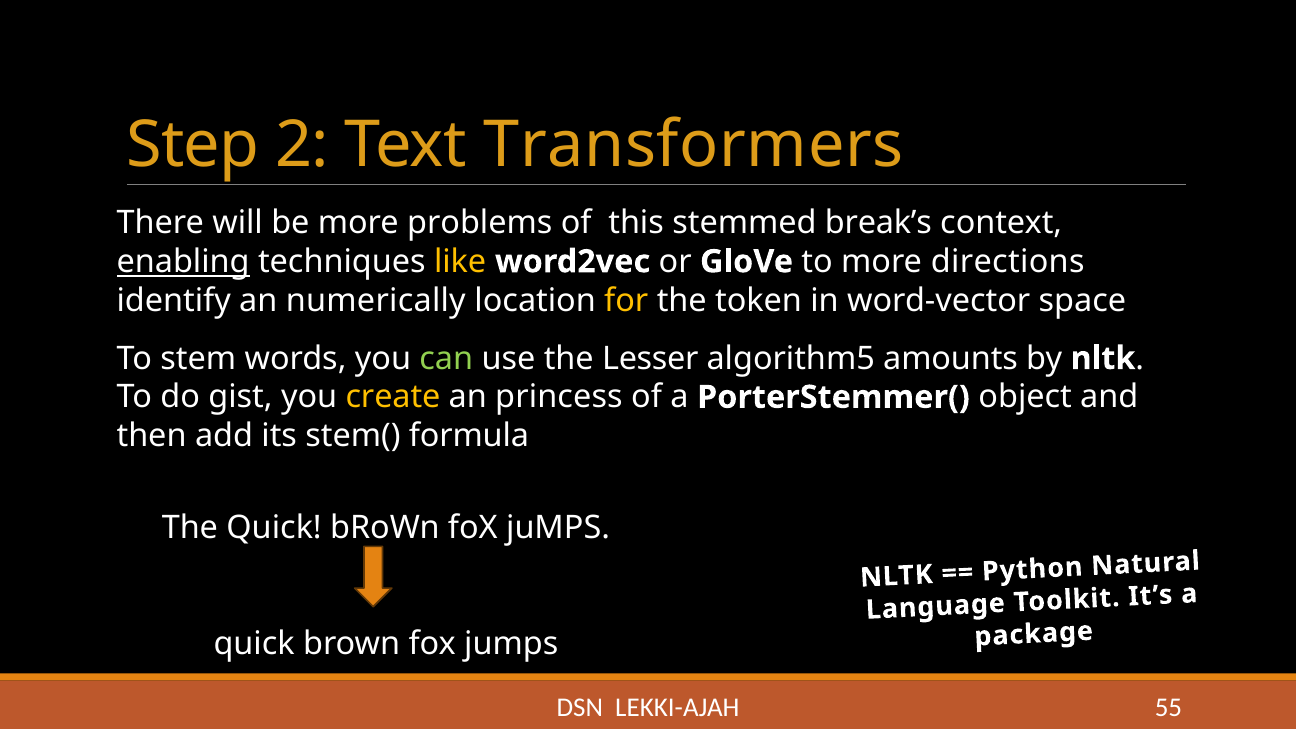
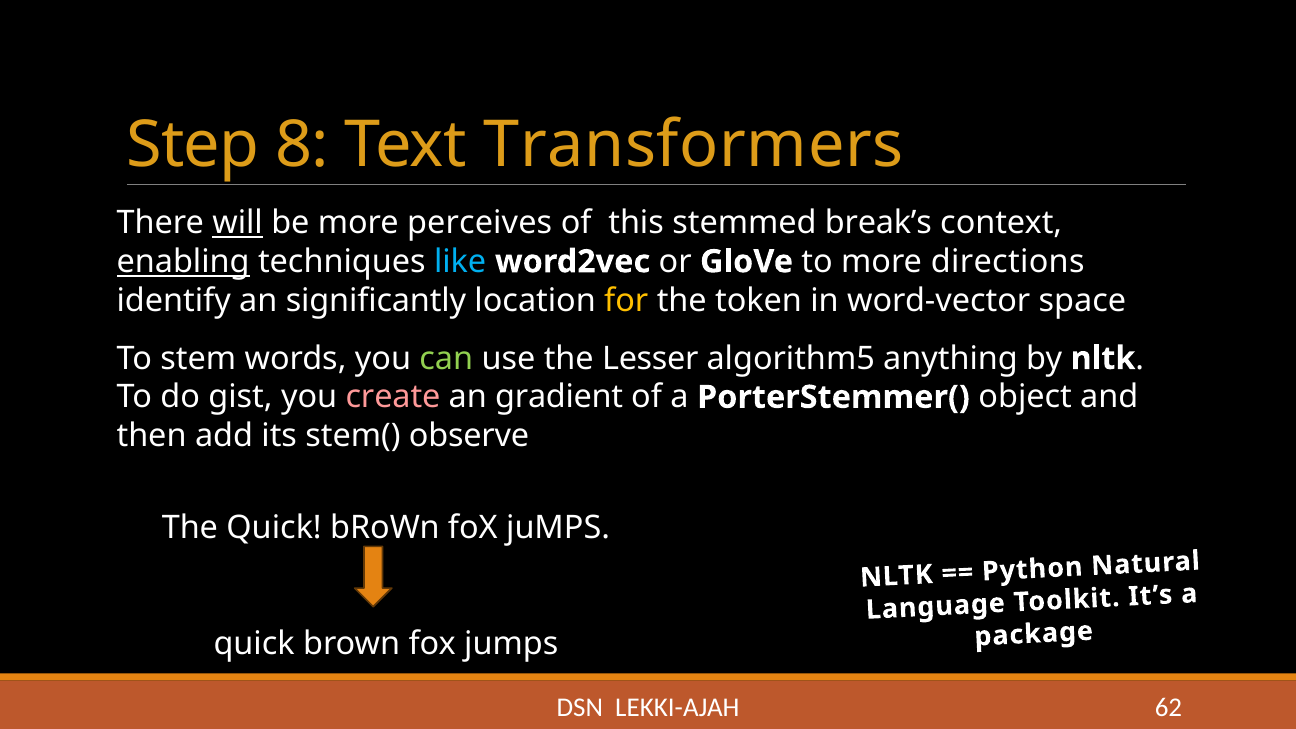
2: 2 -> 8 (302, 145)
will underline: none -> present (238, 223)
problems: problems -> perceives (480, 223)
like colour: yellow -> light blue (460, 262)
numerically: numerically -> significantly (376, 301)
amounts: amounts -> anything (951, 358)
create colour: yellow -> pink (393, 397)
princess: princess -> gradient (559, 397)
formula: formula -> observe (469, 436)
55: 55 -> 62 (1168, 708)
